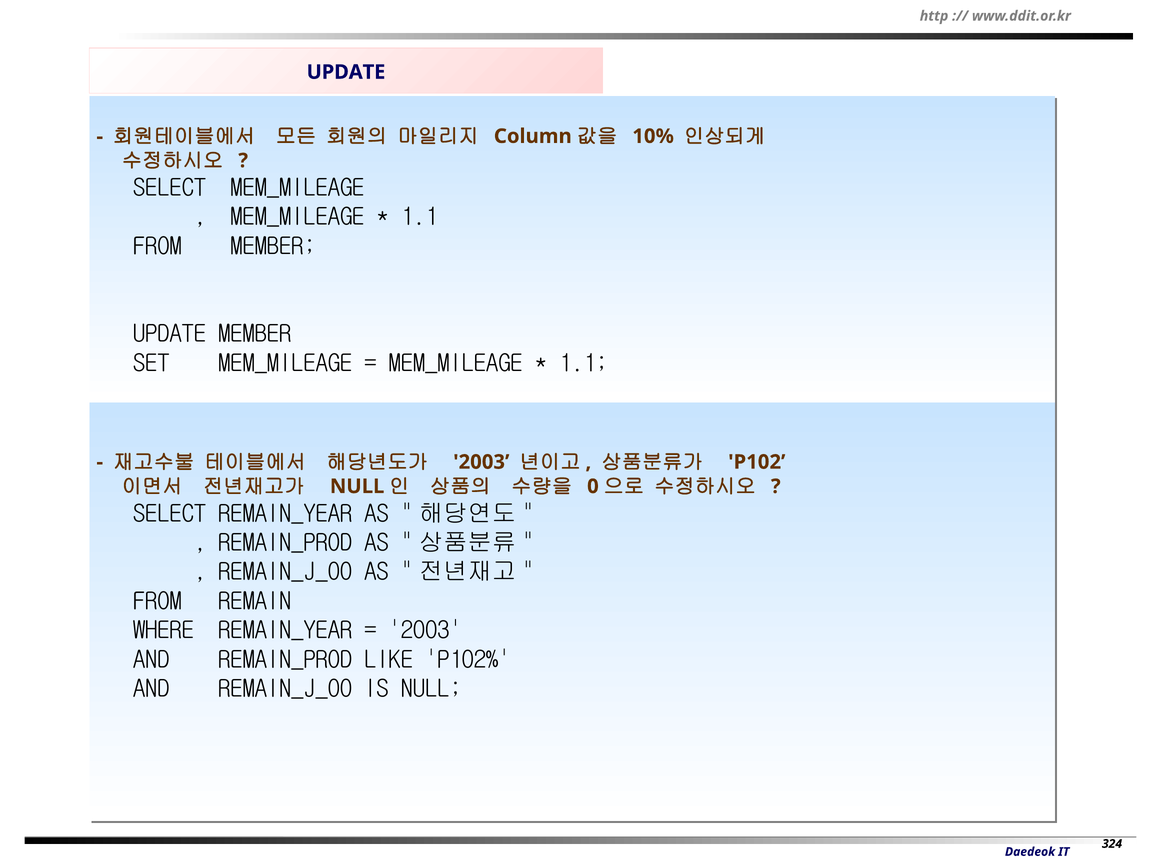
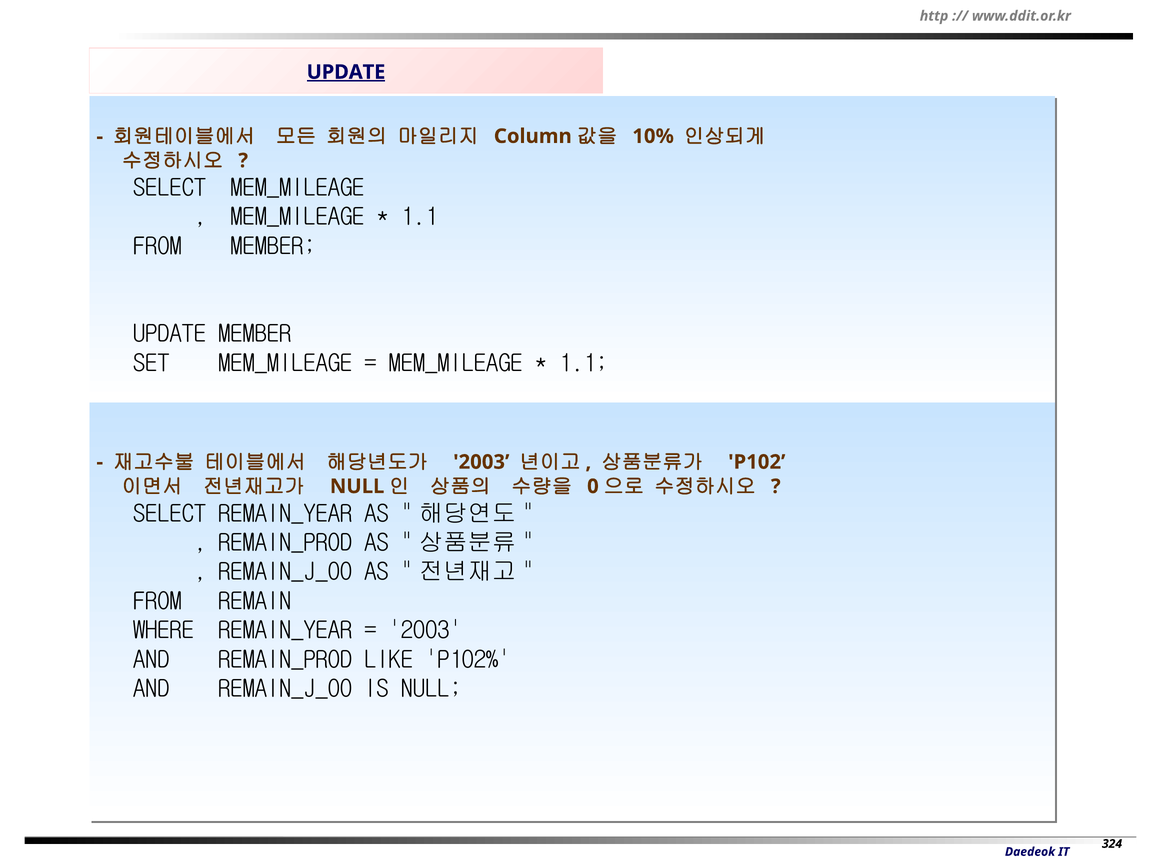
UPDATE underline: none -> present (346, 72)
